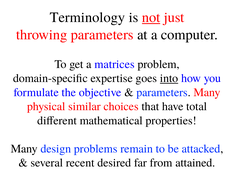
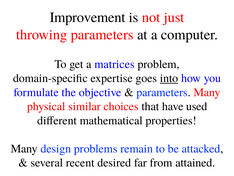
Terminology: Terminology -> Improvement (88, 17)
not underline: present -> none (151, 17)
total: total -> used (197, 106)
